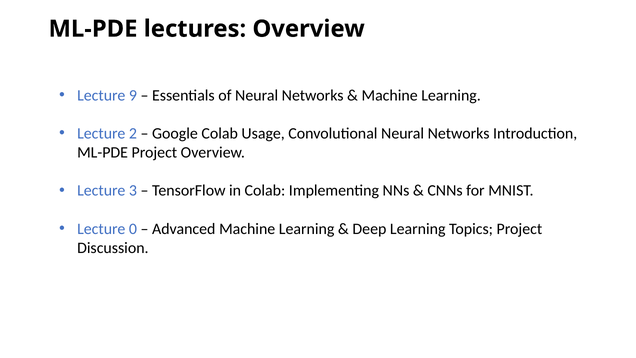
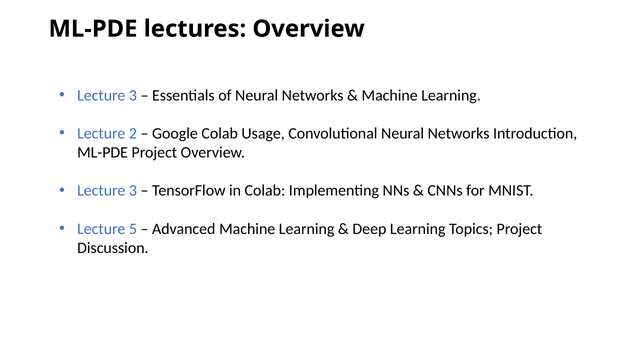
9: 9 -> 3 (133, 95)
0: 0 -> 5 (133, 229)
